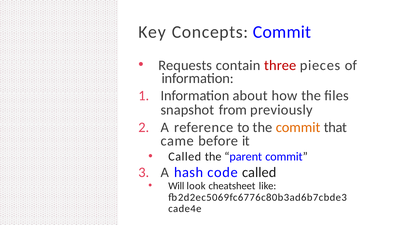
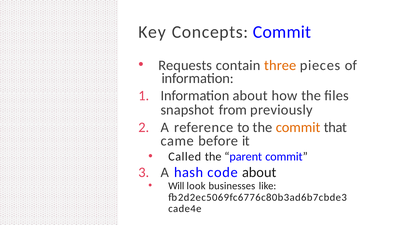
three colour: red -> orange (280, 65)
code called: called -> about (259, 172)
cheatsheet: cheatsheet -> businesses (232, 185)
